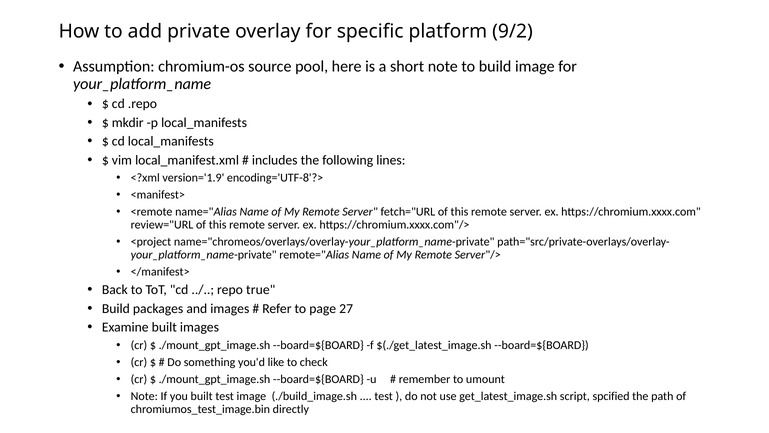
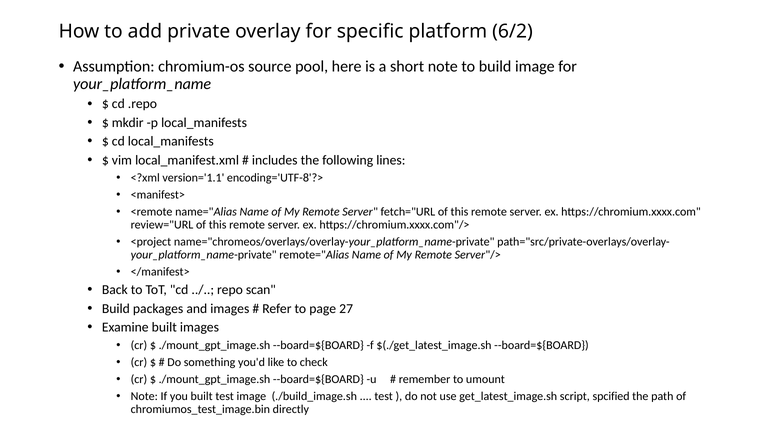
9/2: 9/2 -> 6/2 (512, 31)
version='1.9: version='1.9 -> version='1.1 (193, 178)
true: true -> scan (261, 290)
